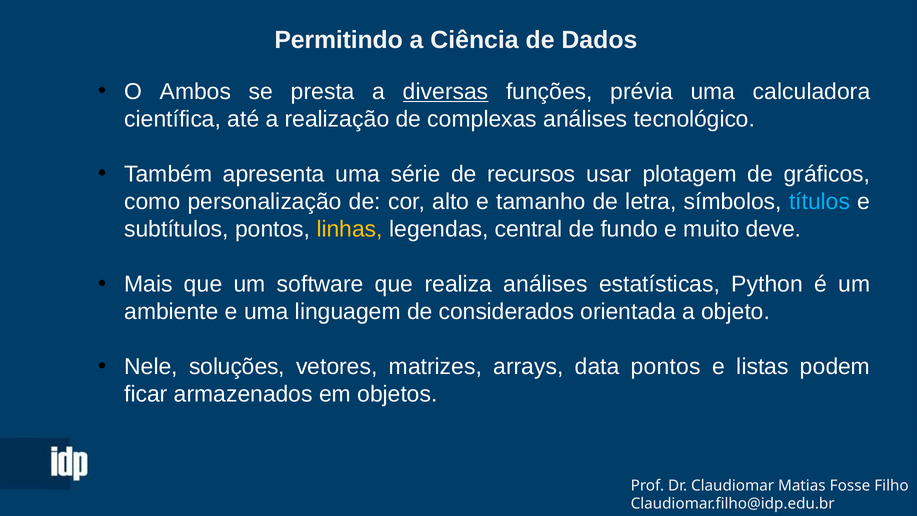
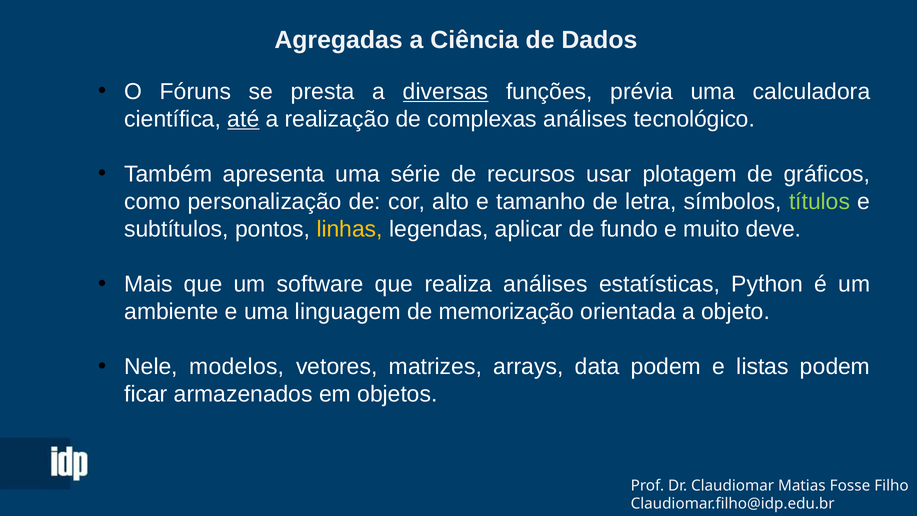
Permitindo: Permitindo -> Agregadas (339, 40)
Ambos: Ambos -> Fóruns (196, 92)
até underline: none -> present (243, 119)
títulos colour: light blue -> light green (820, 202)
central: central -> aplicar (529, 229)
considerados: considerados -> memorização (507, 312)
soluções: soluções -> modelos (237, 367)
data pontos: pontos -> podem (666, 367)
